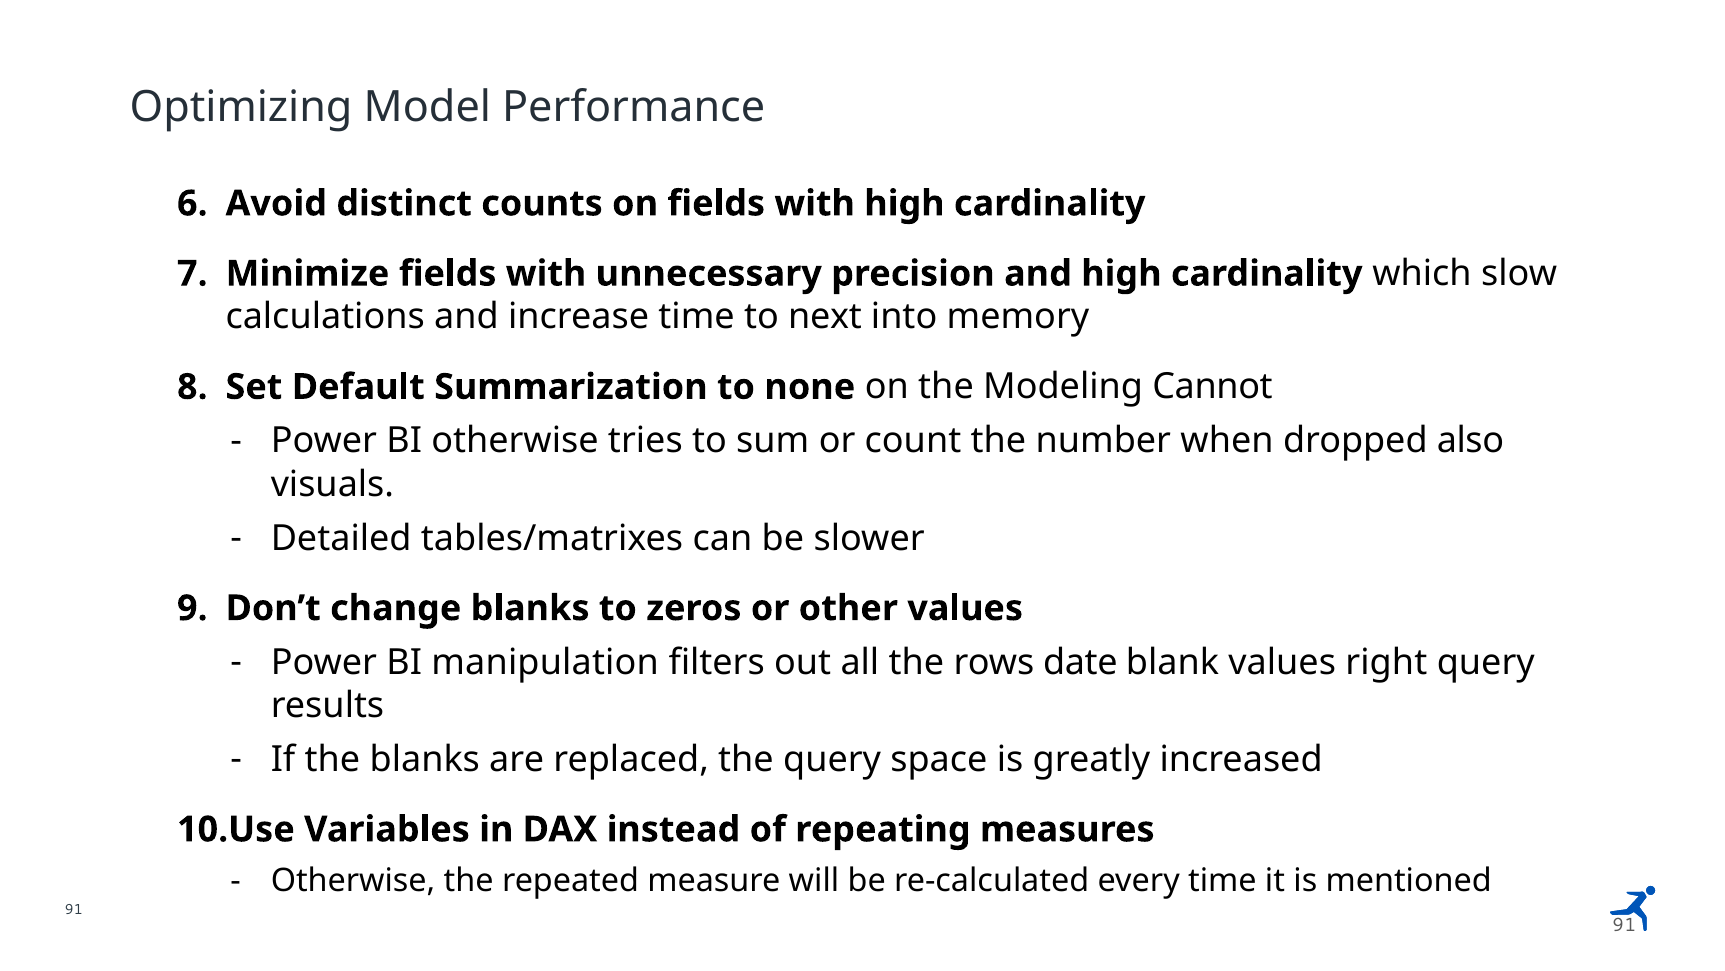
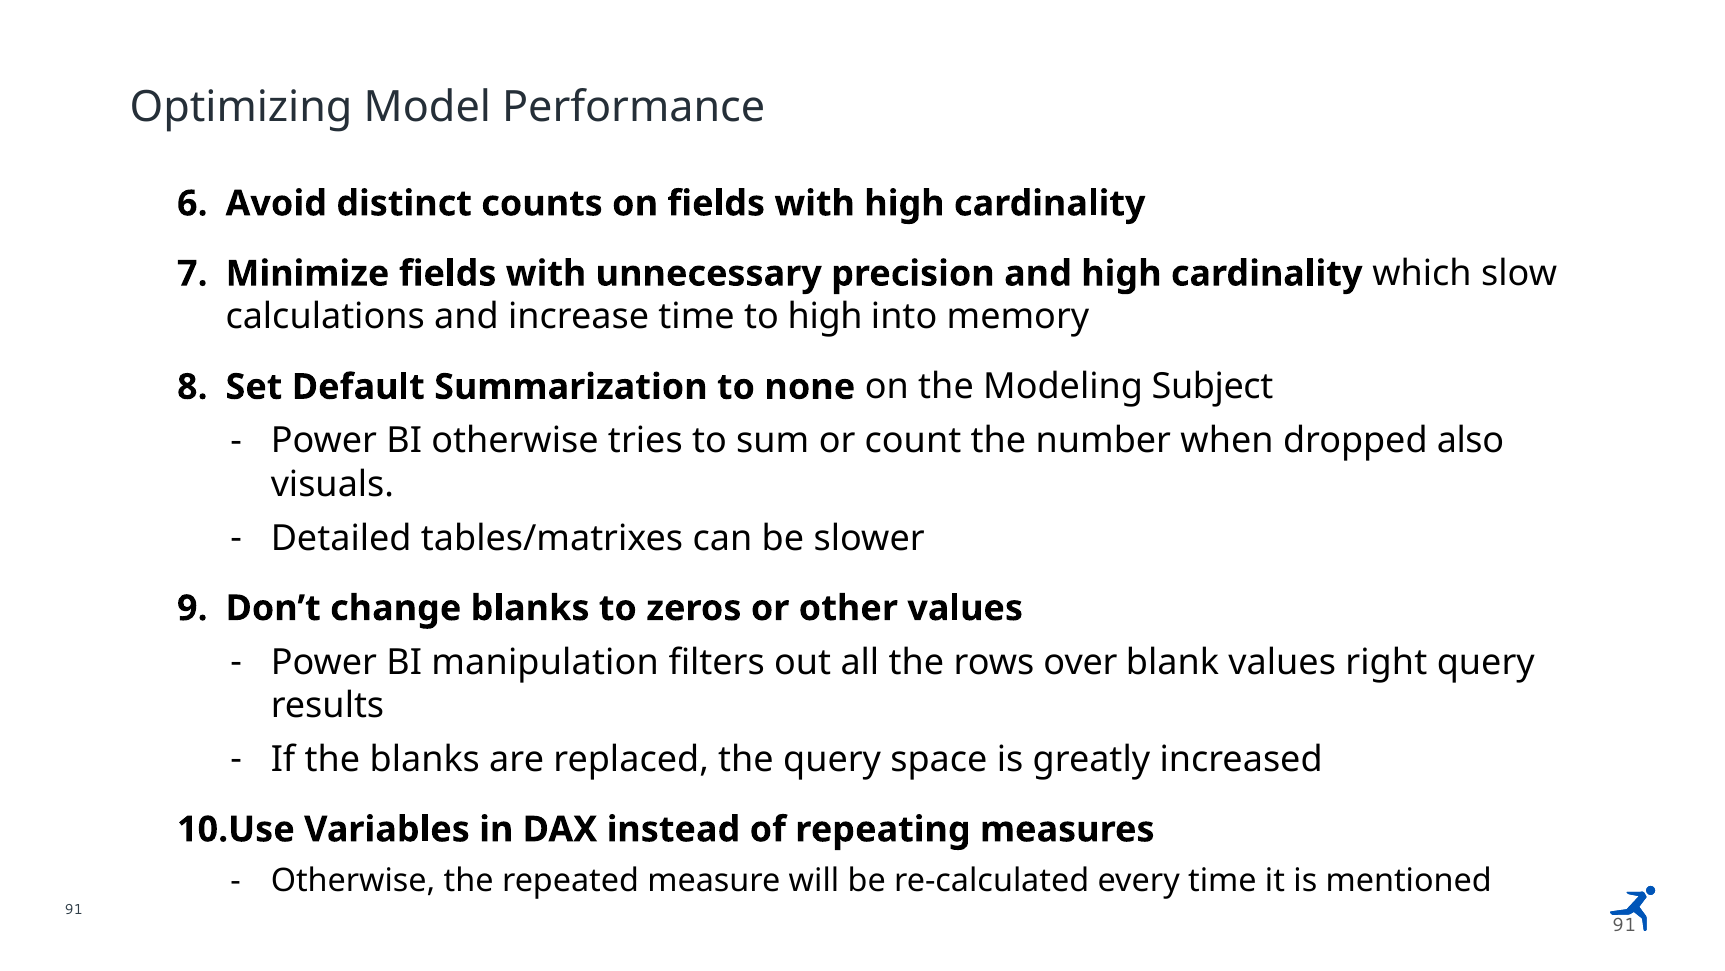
to next: next -> high (825, 317)
Cannot: Cannot -> Subject (1213, 387)
date: date -> over (1080, 662)
